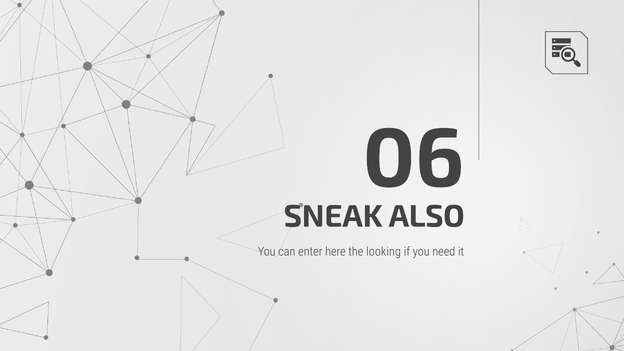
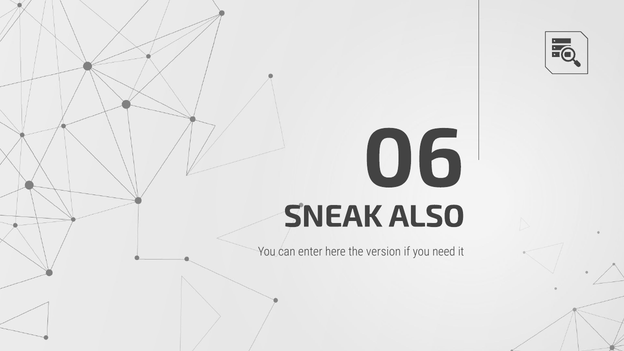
looking: looking -> version (384, 252)
